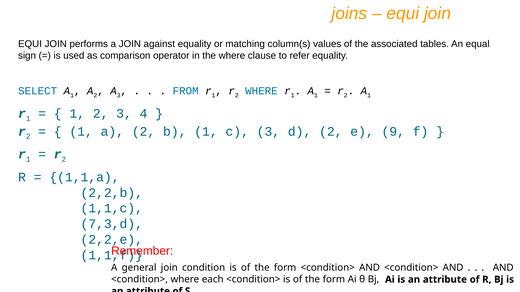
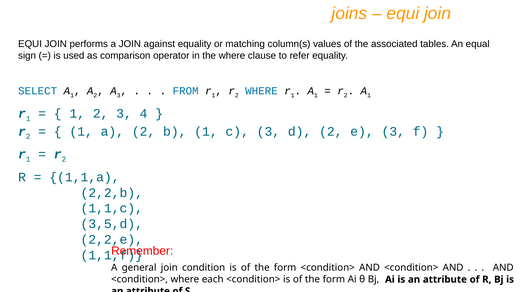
e 9: 9 -> 3 (393, 132)
7,3,d: 7,3,d -> 3,5,d (112, 224)
